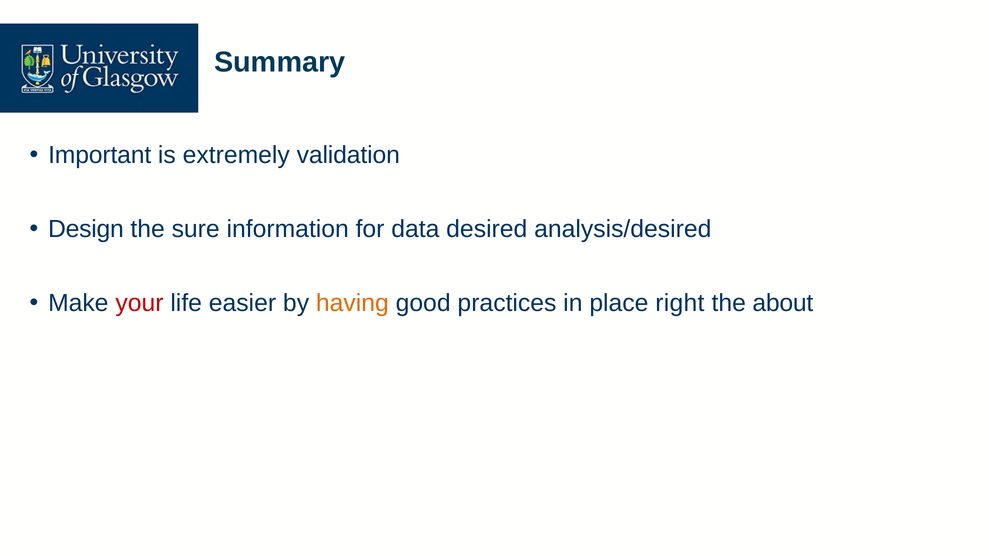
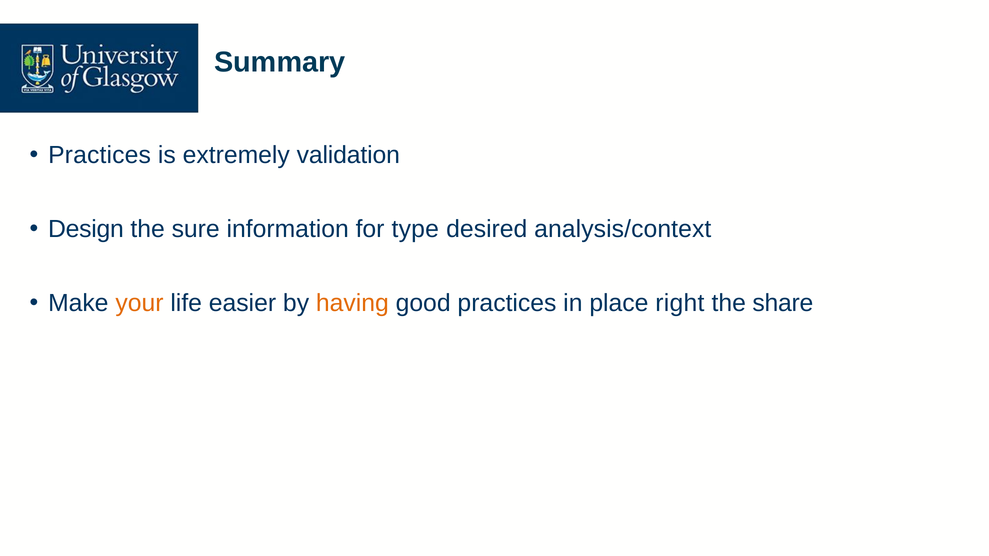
Important: Important -> Practices (100, 155)
data: data -> type (415, 229)
analysis/desired: analysis/desired -> analysis/context (623, 229)
your colour: red -> orange (139, 303)
about: about -> share (783, 303)
